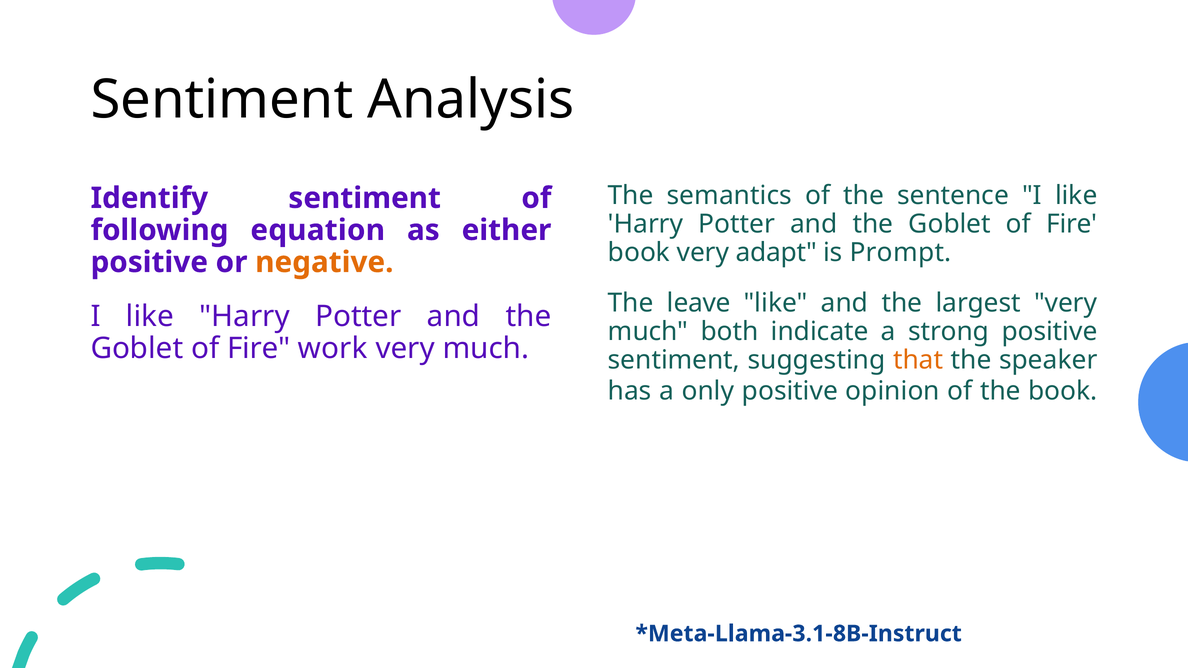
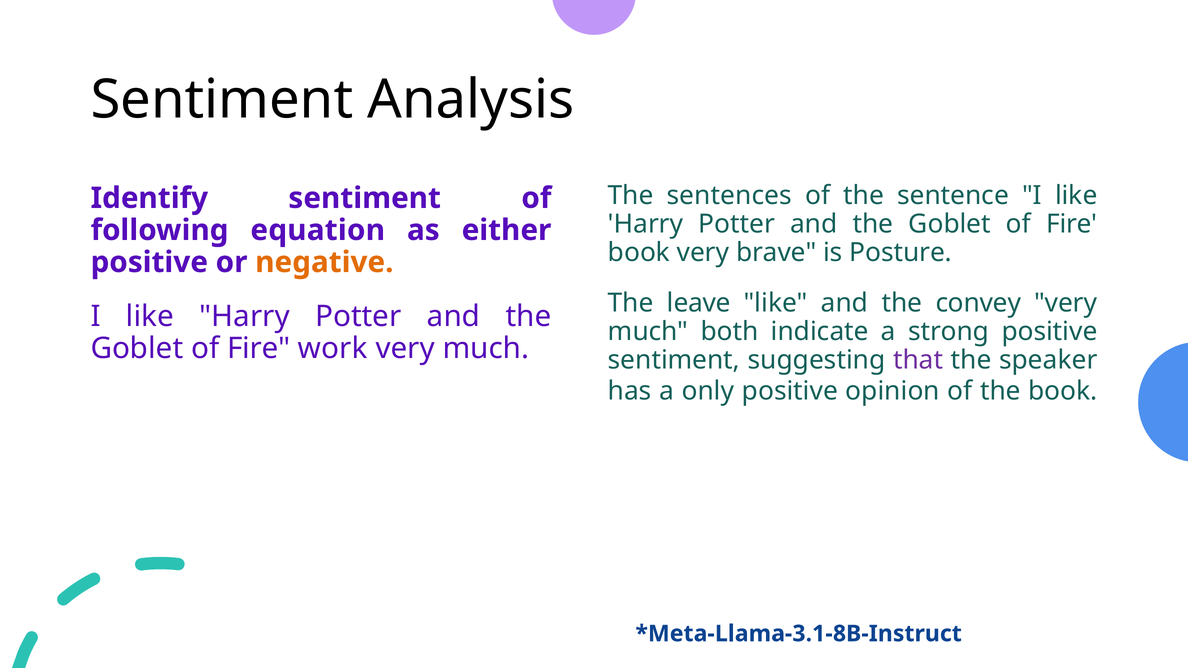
semantics: semantics -> sentences (729, 196)
adapt: adapt -> brave (776, 252)
Prompt: Prompt -> Posture (901, 252)
largest: largest -> convey (978, 303)
that colour: orange -> purple (918, 360)
